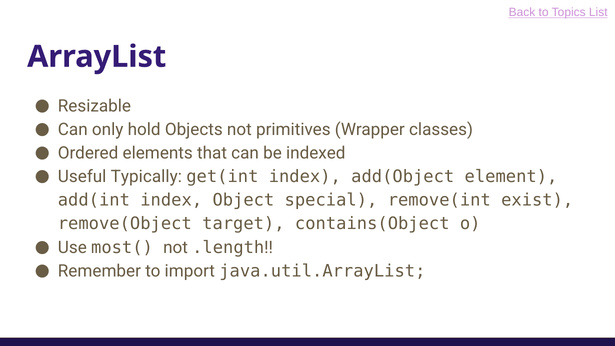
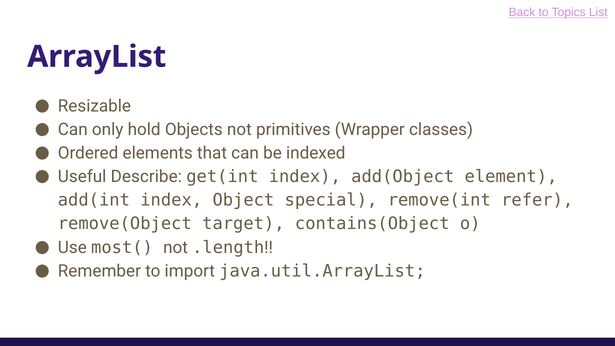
Typically: Typically -> Describe (146, 177)
exist: exist -> refer (537, 200)
